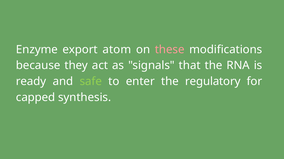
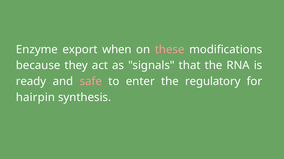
atom: atom -> when (117, 50)
safe colour: light green -> pink (91, 82)
capped: capped -> hairpin (35, 98)
